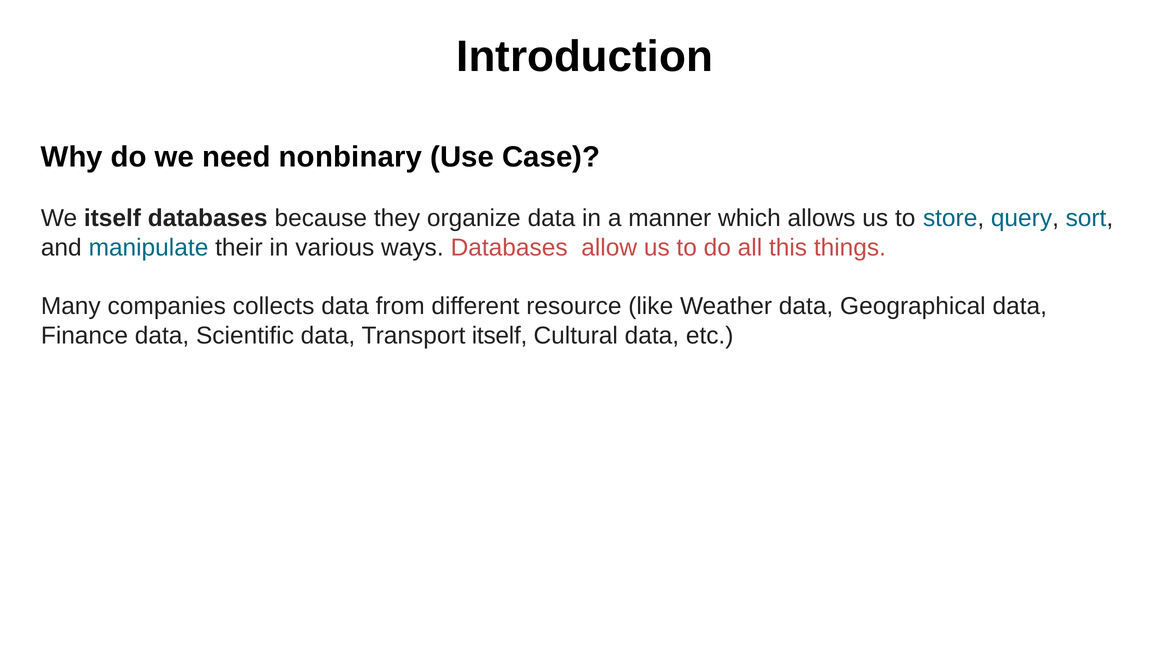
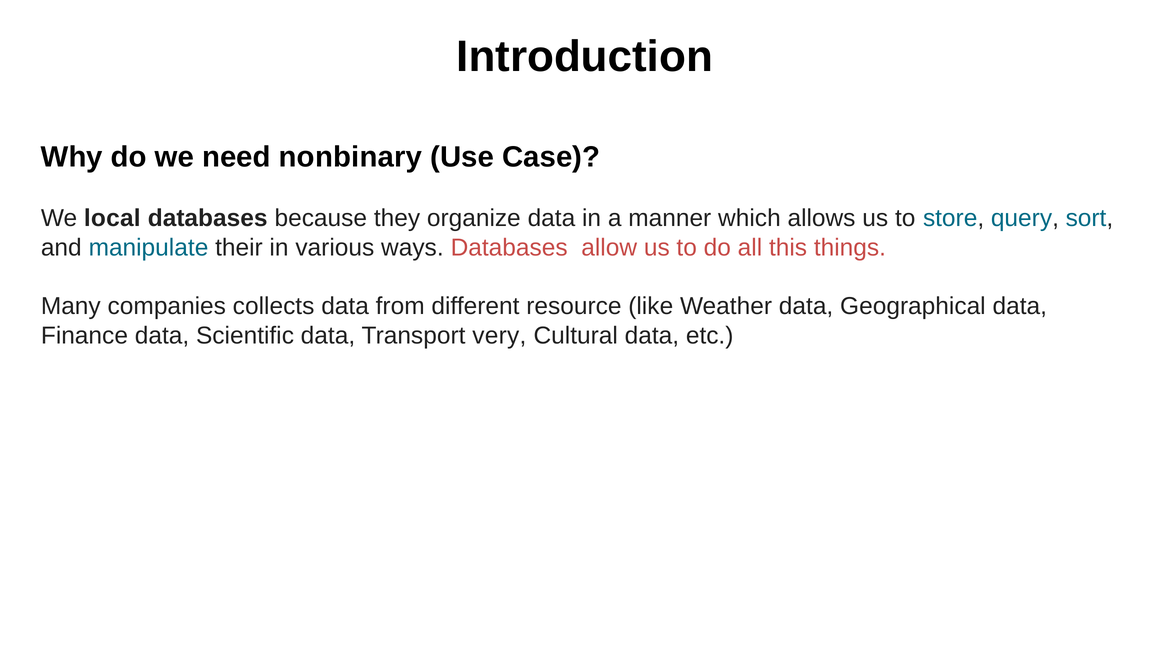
We itself: itself -> local (112, 218)
Transport itself: itself -> very (499, 336)
